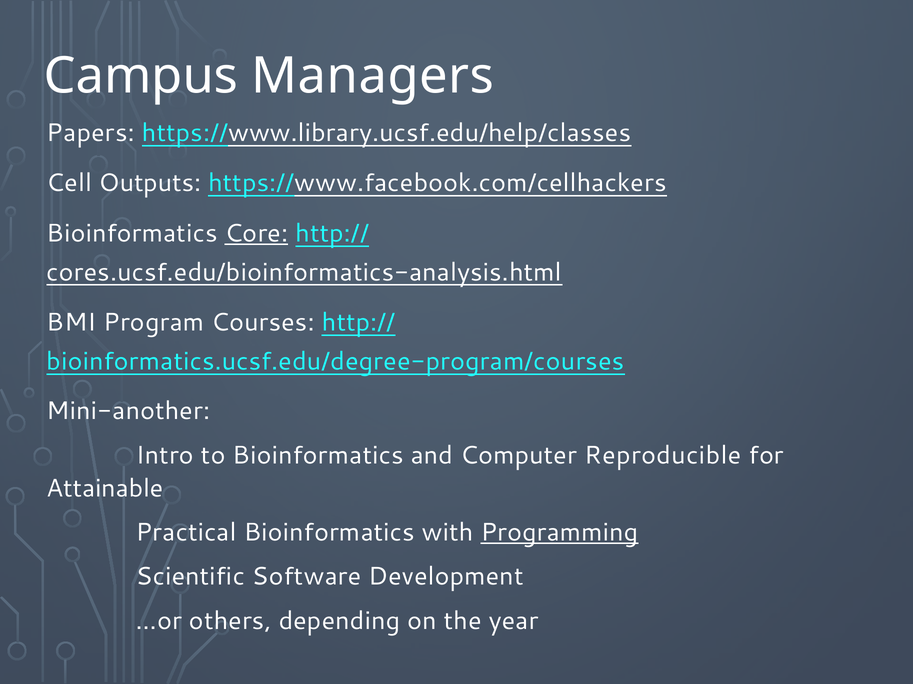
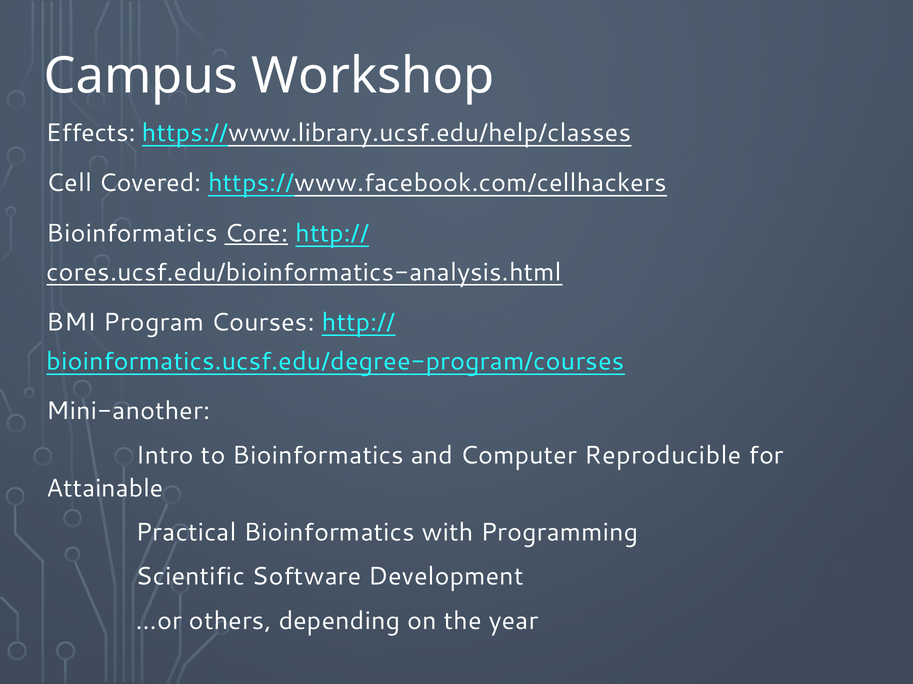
Managers: Managers -> Workshop (373, 76)
Papers: Papers -> Effects (91, 133)
Outputs: Outputs -> Covered (150, 183)
Programming underline: present -> none (559, 533)
